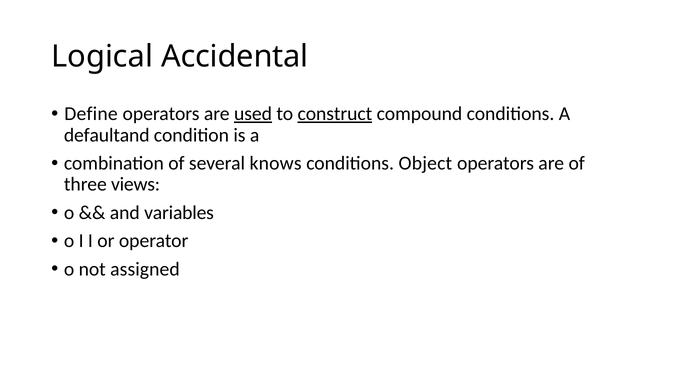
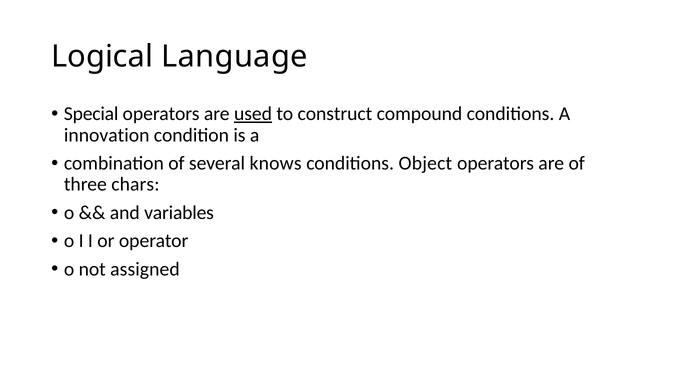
Accidental: Accidental -> Language (234, 57)
Define: Define -> Special (91, 114)
construct underline: present -> none (335, 114)
defaultand: defaultand -> innovation (107, 135)
views: views -> chars (135, 184)
